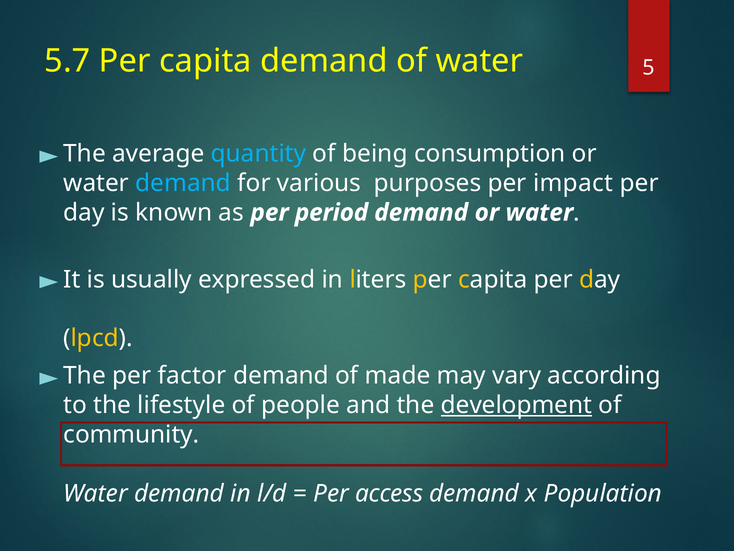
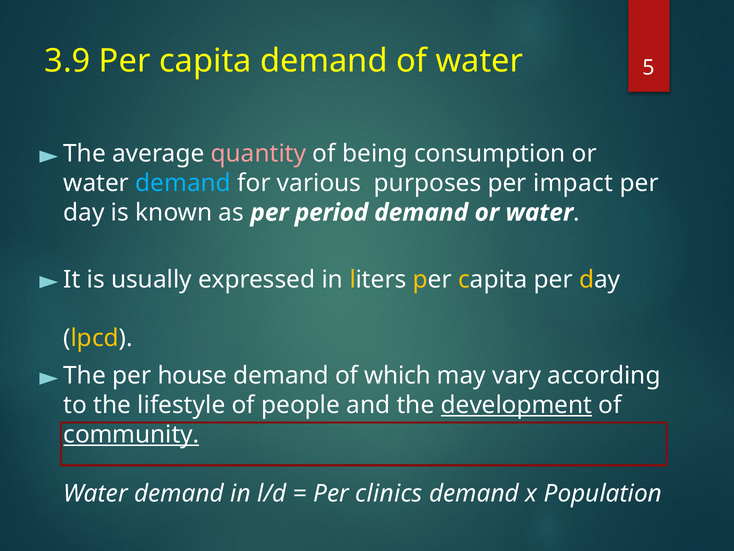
5.7: 5.7 -> 3.9 (67, 61)
quantity colour: light blue -> pink (258, 154)
factor: factor -> house (192, 376)
made: made -> which (398, 376)
community underline: none -> present (131, 434)
access: access -> clinics (389, 493)
